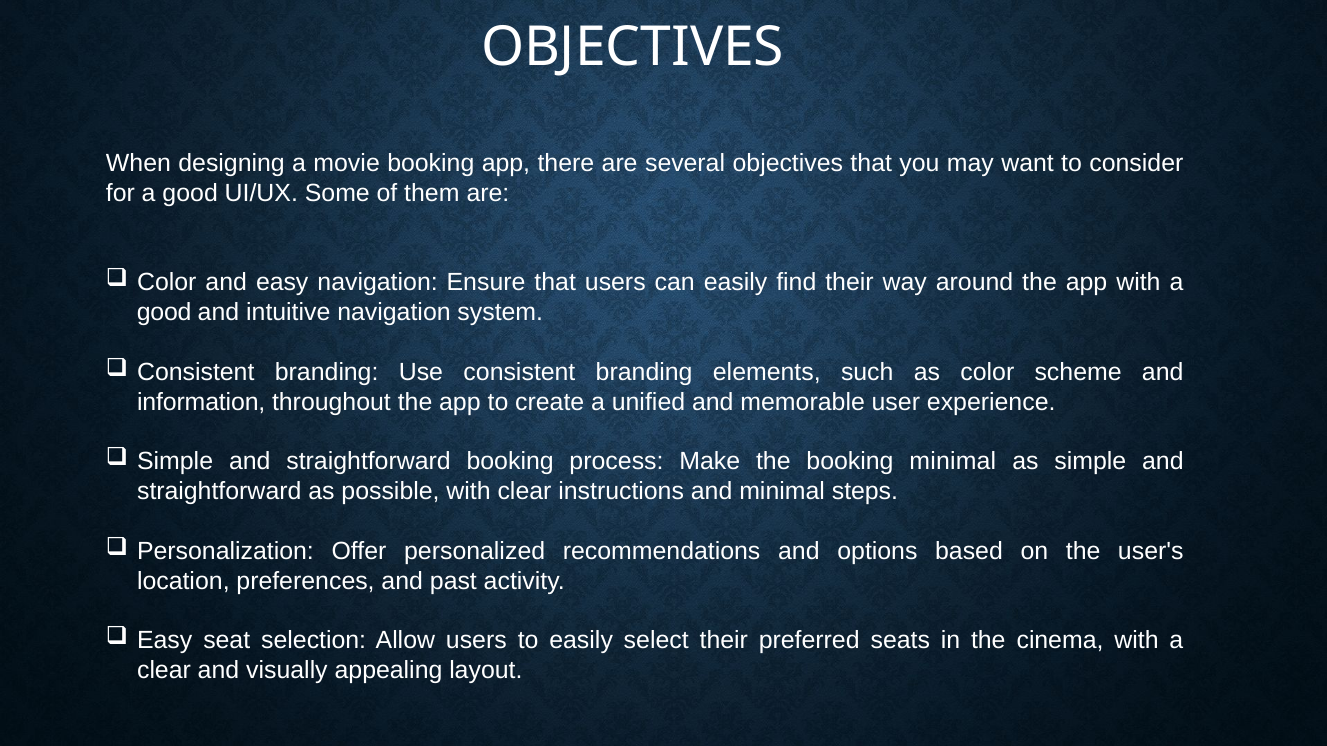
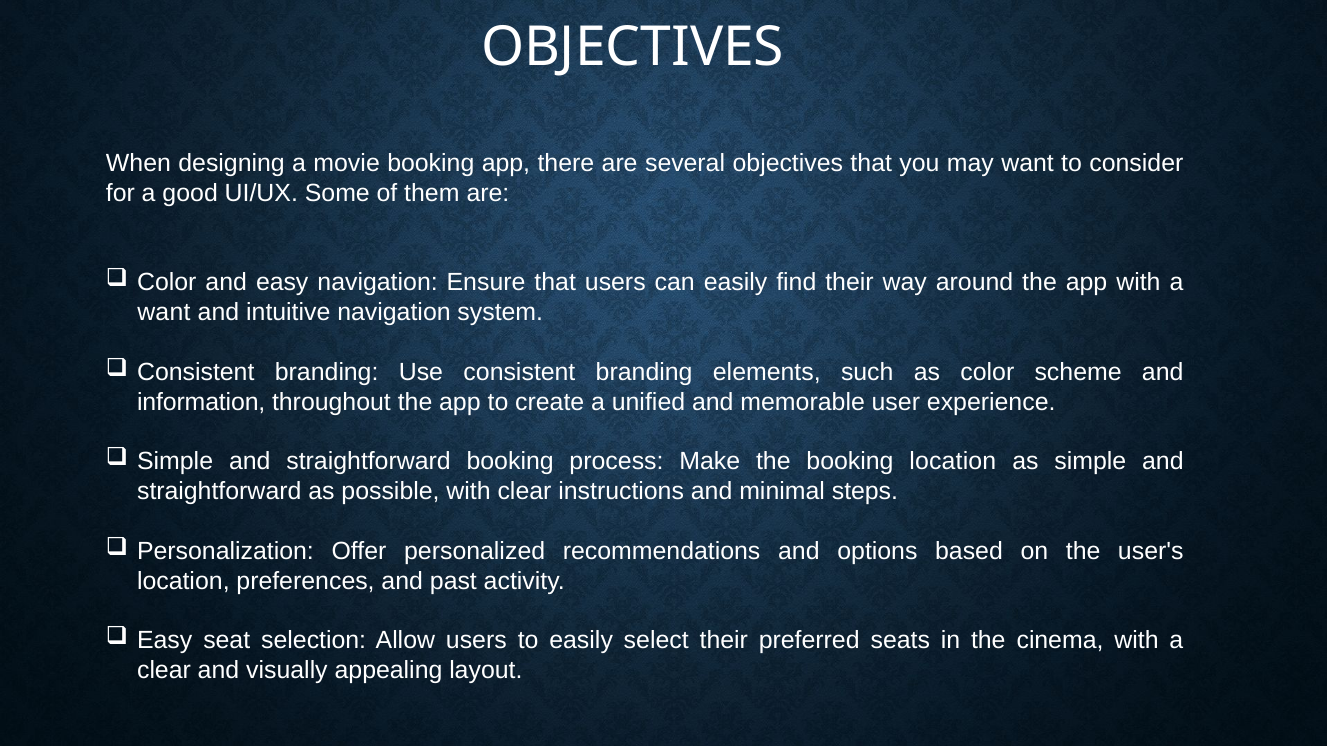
good: good -> want (164, 312)
booking minimal: minimal -> location (953, 462)
